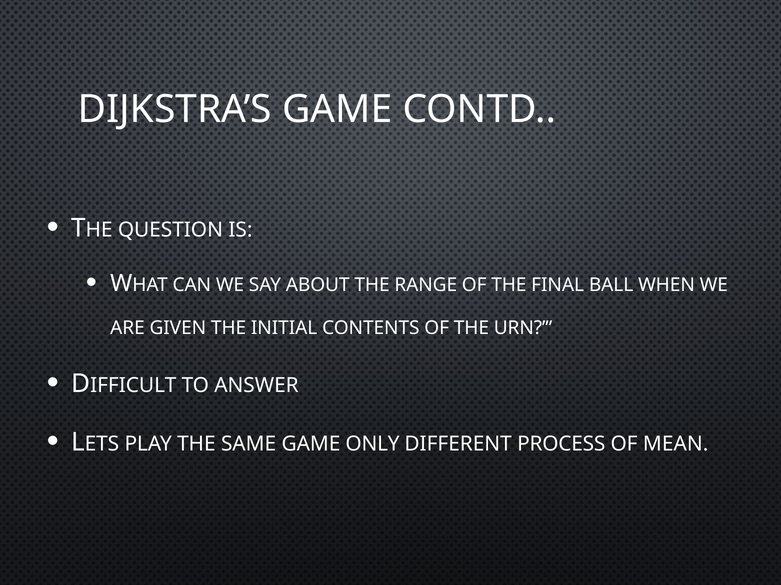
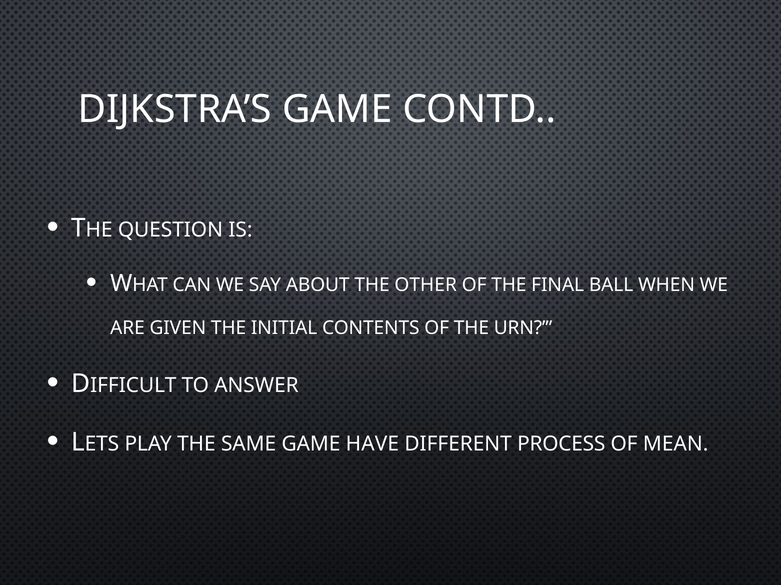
RANGE: RANGE -> OTHER (426, 285)
ONLY: ONLY -> HAVE (372, 444)
